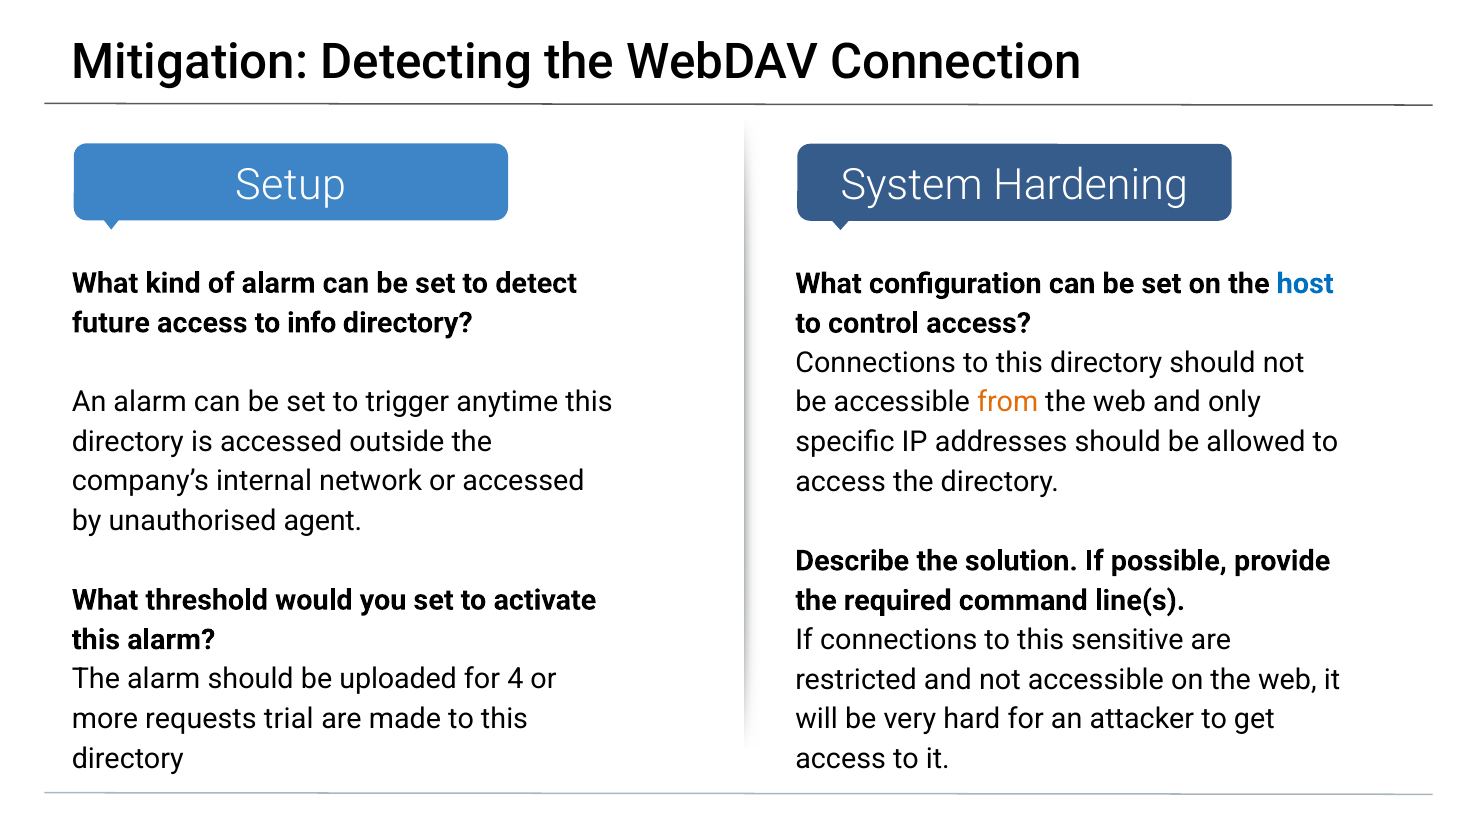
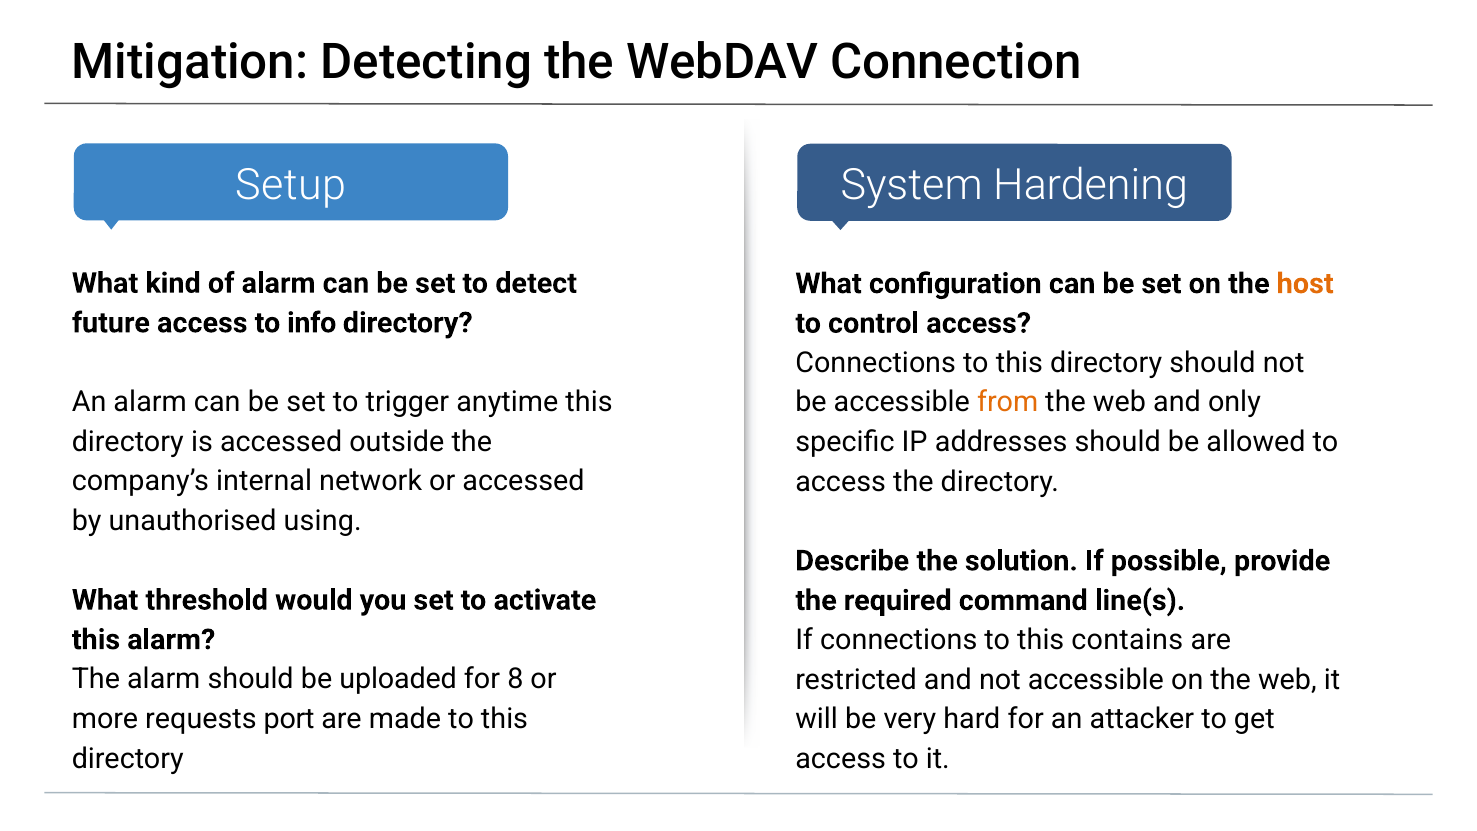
host colour: blue -> orange (1305, 284)
agent: agent -> using (323, 521)
sensitive: sensitive -> contains (1127, 640)
4: 4 -> 8 (515, 679)
trial: trial -> port (289, 719)
